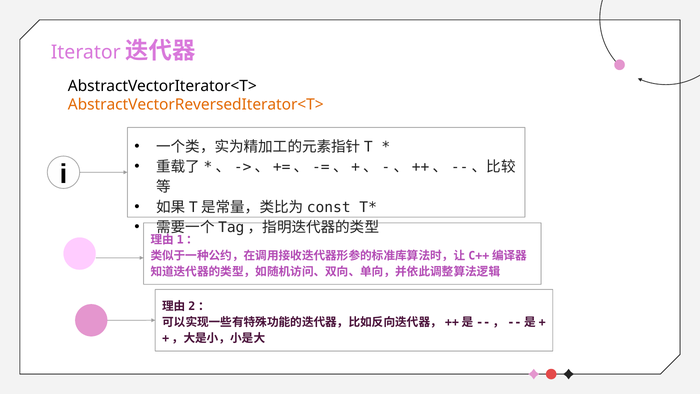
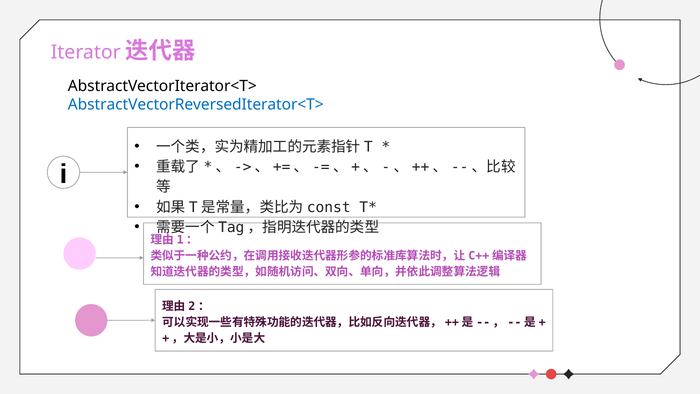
AbstractVectorReversedIterator<T> colour: orange -> blue (196, 105)
